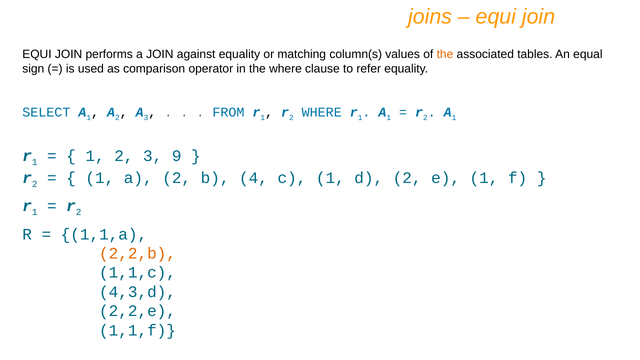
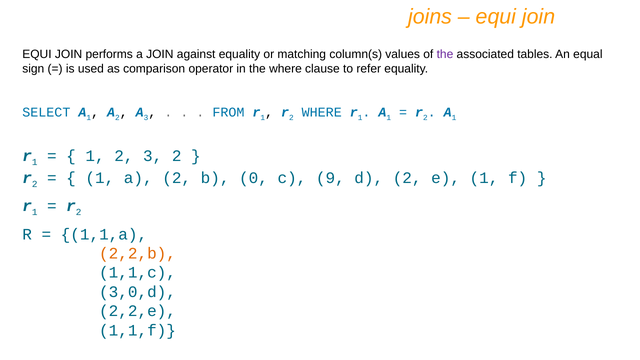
the colour: orange -> purple (445, 54)
3 9: 9 -> 2 (177, 156)
4: 4 -> 0 (254, 178)
c 1: 1 -> 9 (330, 178)
4,3,d: 4,3,d -> 3,0,d (138, 292)
